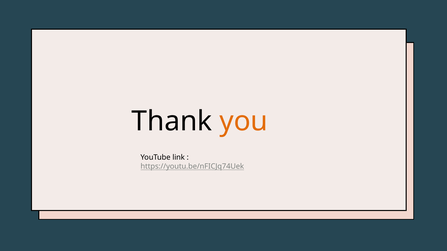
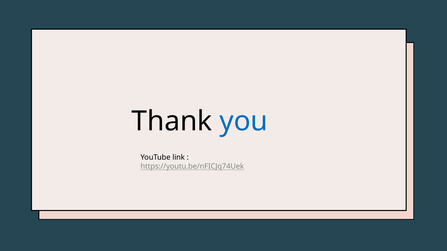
you colour: orange -> blue (244, 121)
